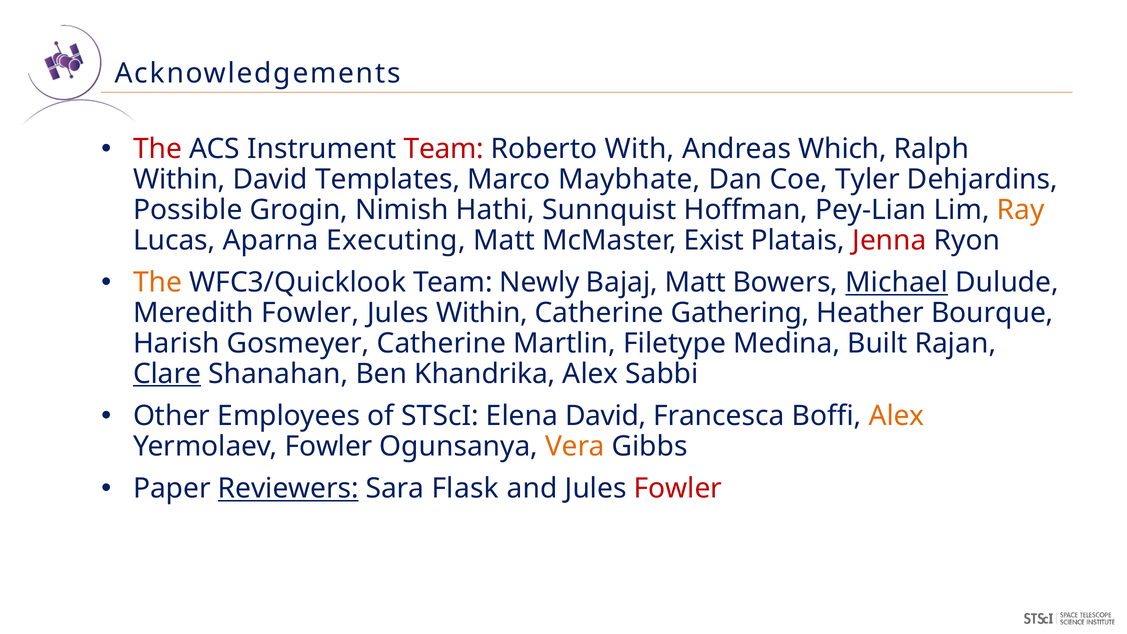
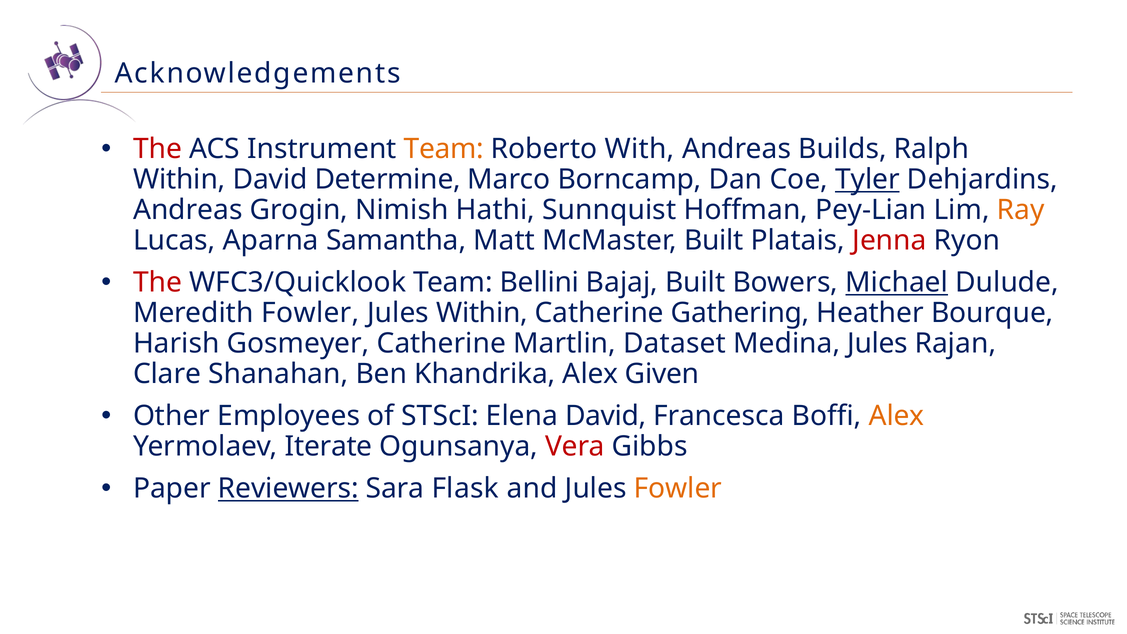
Team colour: red -> orange (444, 149)
Which: Which -> Builds (842, 149)
Templates: Templates -> Determine (388, 179)
Maybhate: Maybhate -> Borncamp (630, 179)
Tyler underline: none -> present (867, 179)
Possible: Possible -> Andreas (188, 210)
Executing: Executing -> Samantha (396, 240)
McMaster Exist: Exist -> Built (714, 240)
The colour: orange -> red (157, 282)
Newly: Newly -> Bellini (539, 282)
Bajaj Matt: Matt -> Built (695, 282)
Filetype: Filetype -> Dataset (674, 343)
Medina Built: Built -> Jules (878, 343)
Clare underline: present -> none (167, 374)
Sabbi: Sabbi -> Given (662, 374)
Yermolaev Fowler: Fowler -> Iterate (329, 446)
Vera colour: orange -> red (575, 446)
Fowler colour: red -> orange (678, 488)
